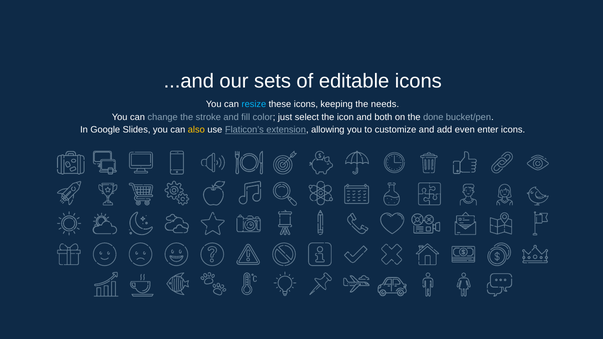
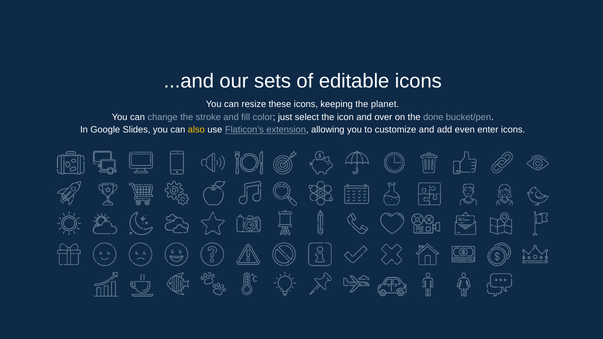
resize colour: light blue -> white (254, 104)
needs: needs -> planet (385, 104)
both: both -> over (383, 117)
